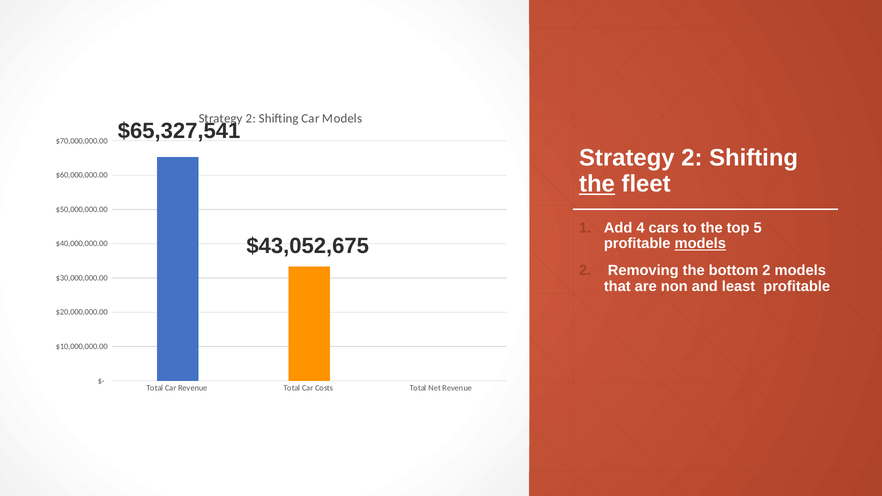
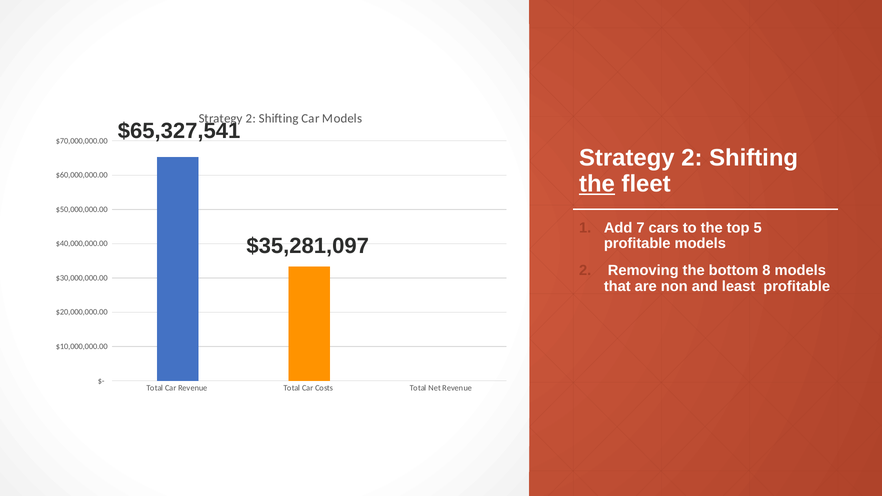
4: 4 -> 7 (640, 228)
$43,052,675: $43,052,675 -> $35,281,097 (308, 246)
models underline: present -> none (700, 244)
bottom 2: 2 -> 8 (766, 270)
